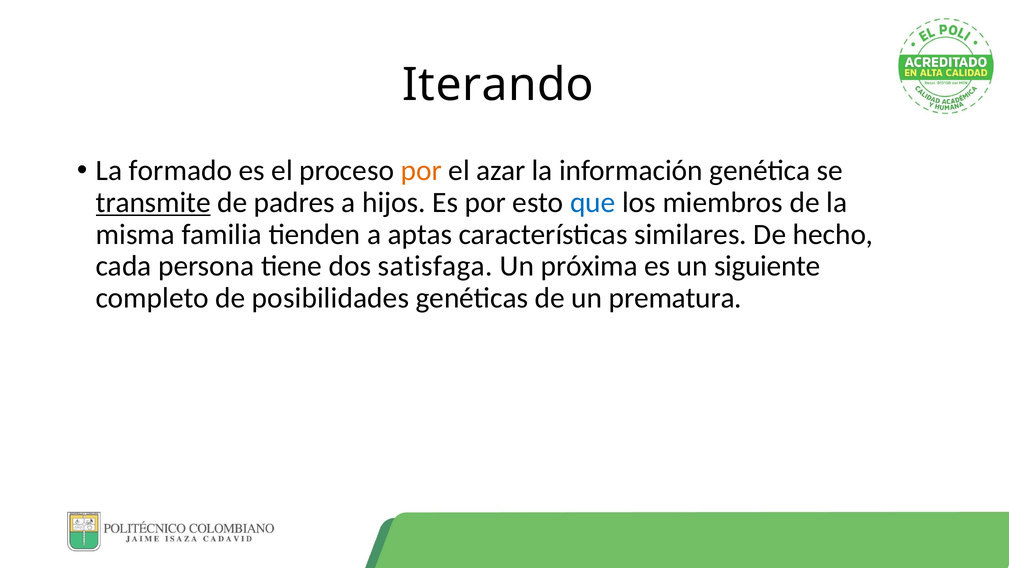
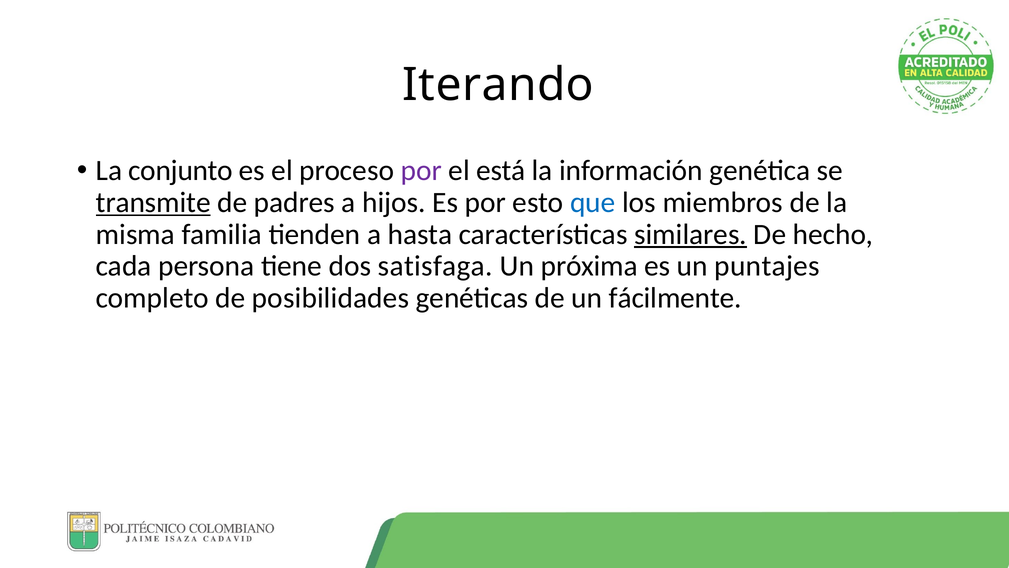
formado: formado -> conjunto (181, 171)
por colour: orange -> purple (421, 171)
azar: azar -> está (501, 171)
aptas: aptas -> hasta (420, 234)
similares underline: none -> present (691, 234)
siguiente: siguiente -> puntajes (767, 266)
prematura: prematura -> fácilmente (675, 298)
